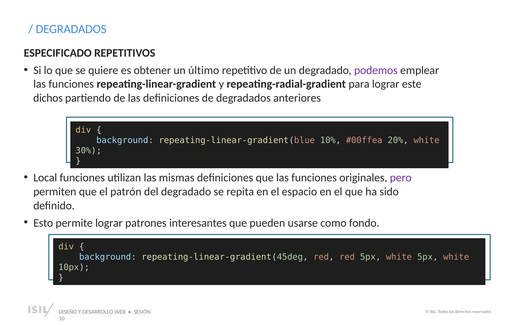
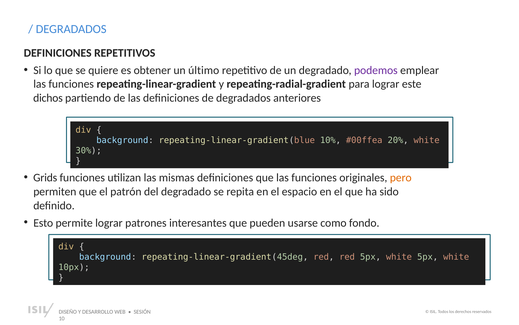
ESPECIFICADO: ESPECIFICADO -> DEFINICIONES (58, 53)
Local: Local -> Grids (45, 177)
pero colour: purple -> orange (401, 177)
